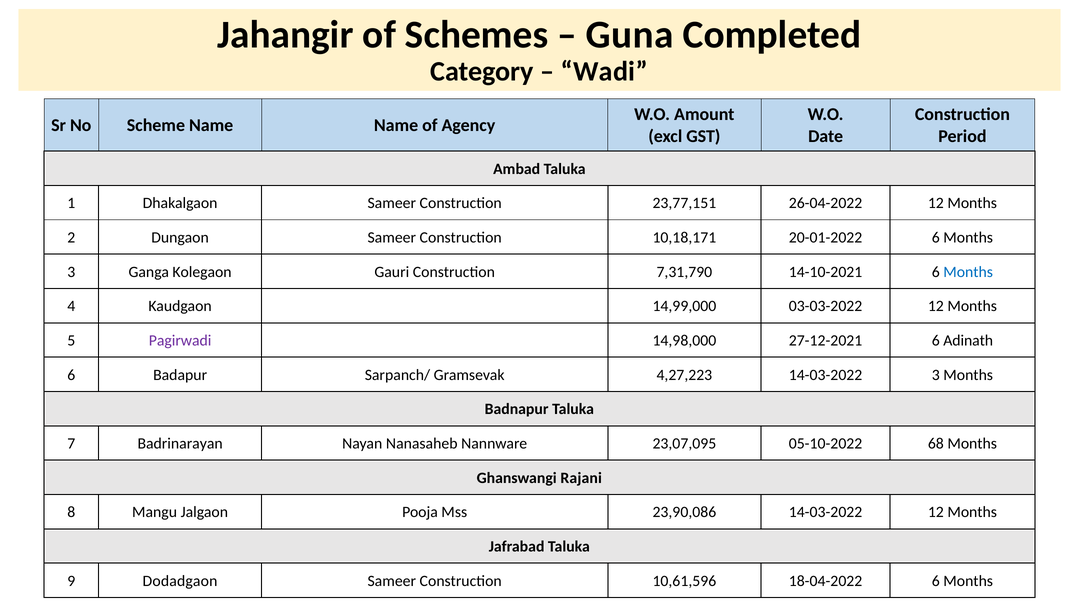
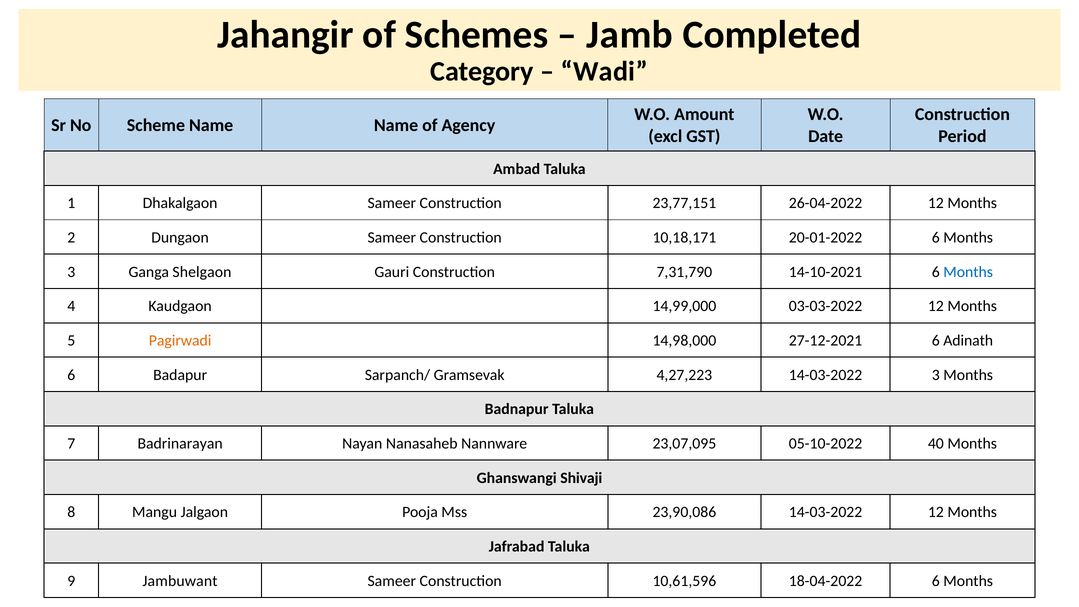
Guna: Guna -> Jamb (630, 35)
Kolegaon: Kolegaon -> Shelgaon (202, 272)
Pagirwadi colour: purple -> orange (180, 341)
68: 68 -> 40 (936, 444)
Rajani: Rajani -> Shivaji (581, 478)
Dodadgaon: Dodadgaon -> Jambuwant (180, 581)
